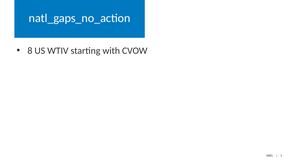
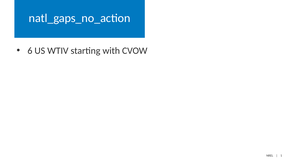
8: 8 -> 6 (30, 51)
